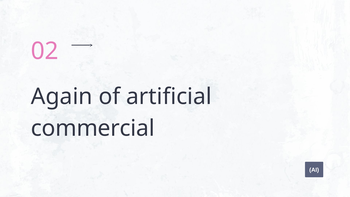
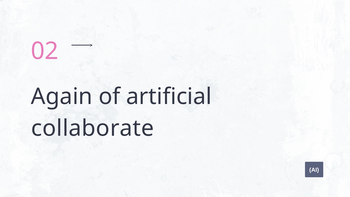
commercial: commercial -> collaborate (93, 128)
